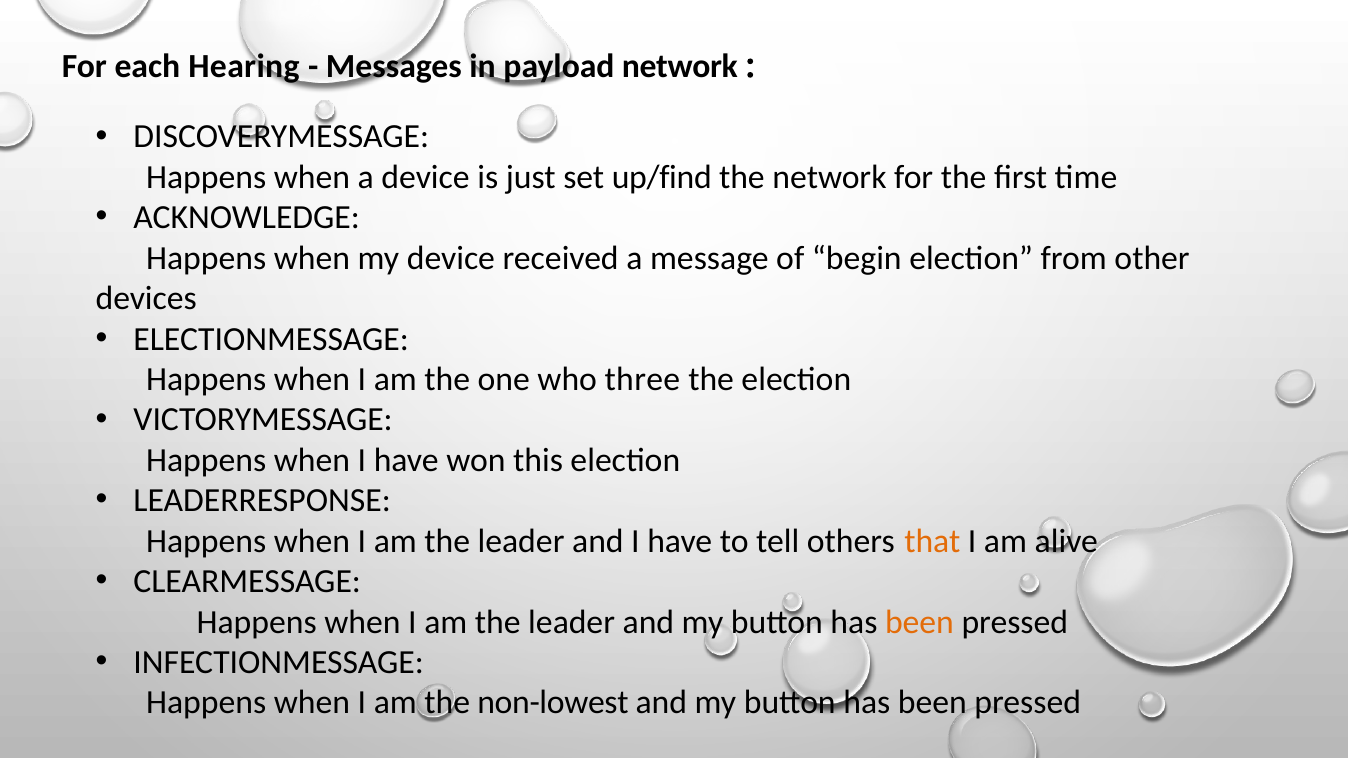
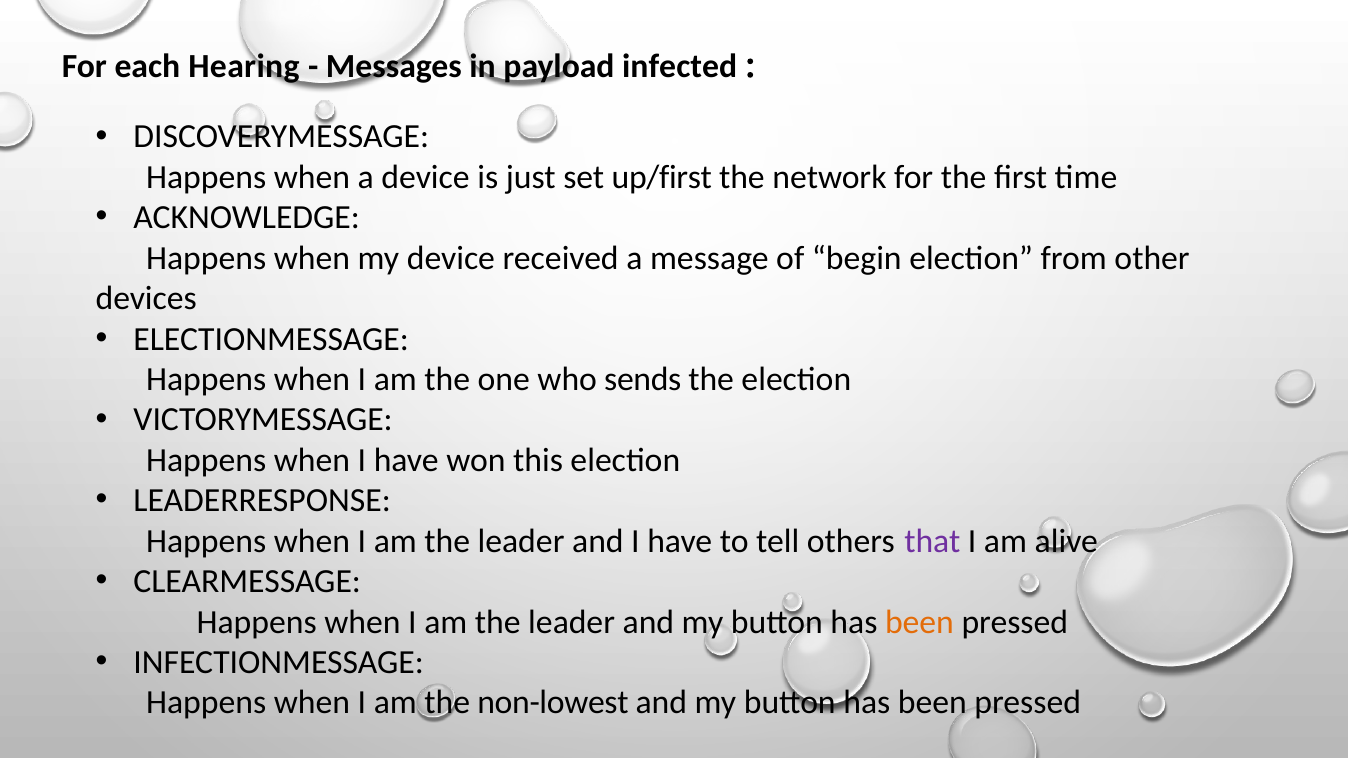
payload network: network -> infected (680, 66)
up/find: up/find -> up/first (662, 177)
three: three -> sends (643, 379)
that colour: orange -> purple (932, 541)
